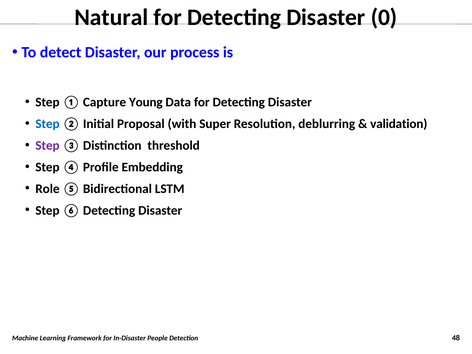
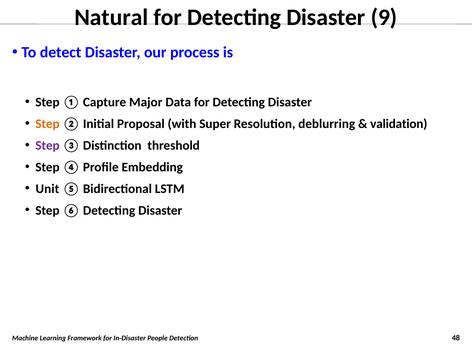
0: 0 -> 9 (384, 17)
Young: Young -> Major (146, 102)
Step colour: blue -> orange (47, 124)
Role: Role -> Unit (47, 189)
